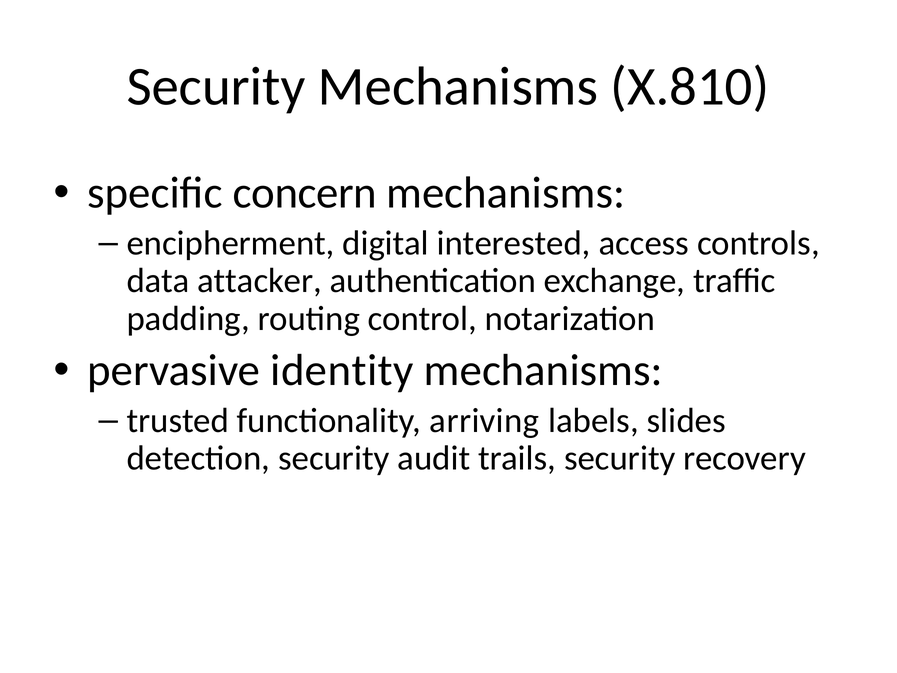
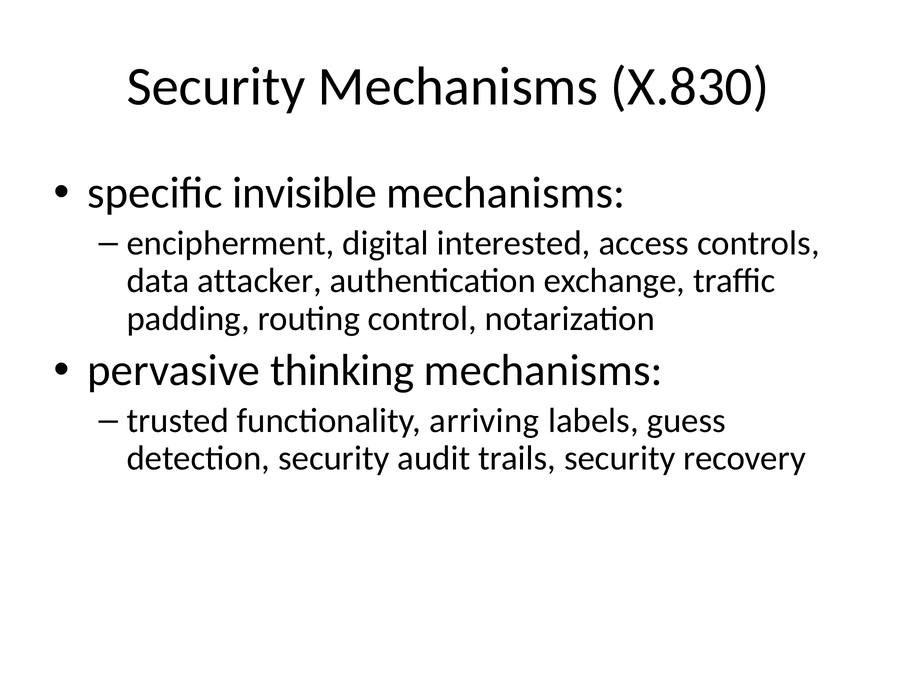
X.810: X.810 -> X.830 (690, 87)
concern: concern -> invisible (305, 193)
identity: identity -> thinking (342, 370)
slides: slides -> guess (686, 420)
